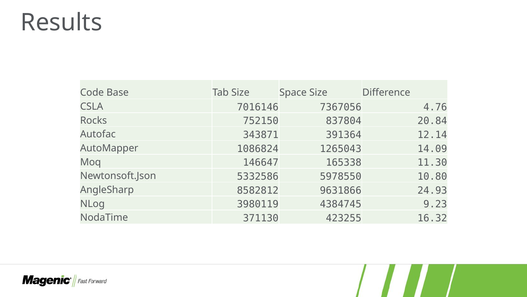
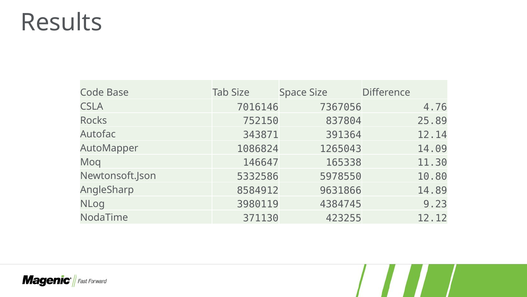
20.84: 20.84 -> 25.89 (432, 121)
8582812: 8582812 -> 8584912 (258, 190)
24.93: 24.93 -> 14.89 (432, 190)
16.32: 16.32 -> 12.12 (432, 218)
